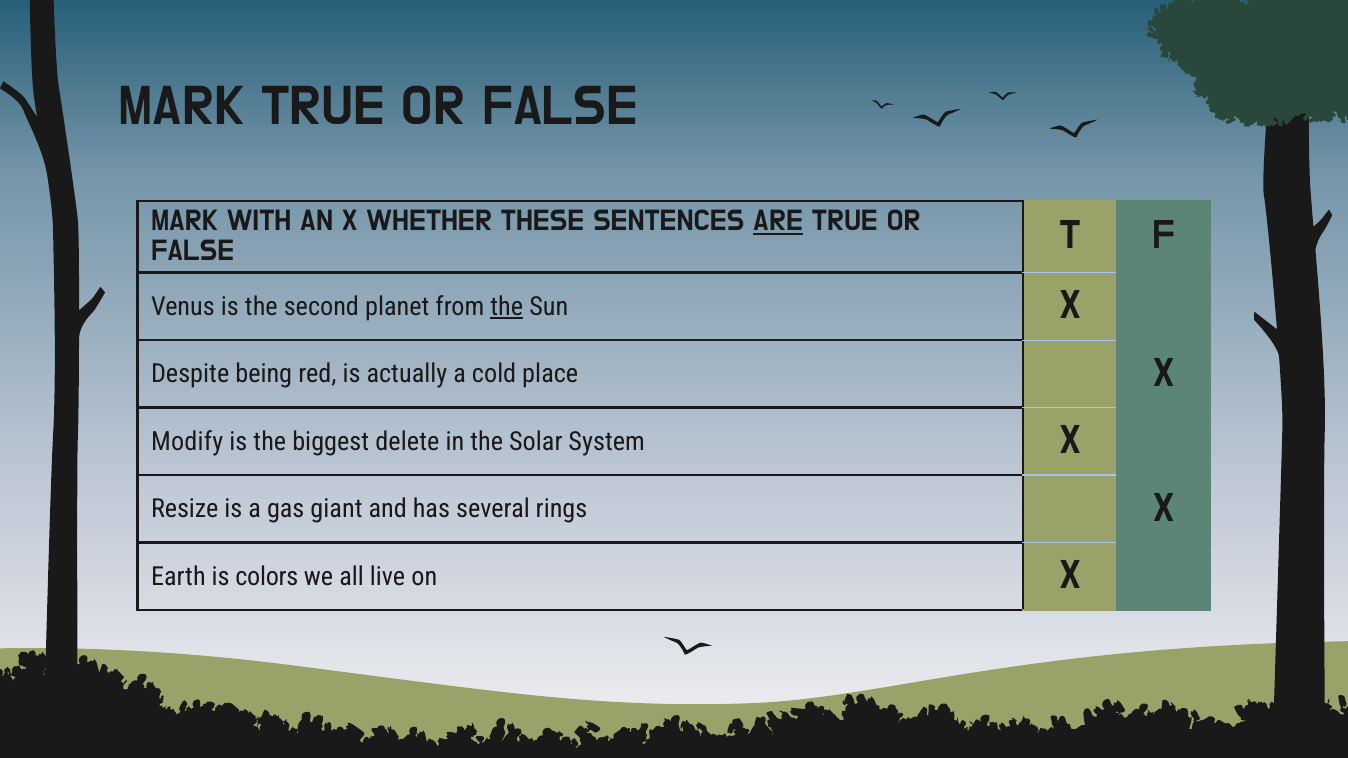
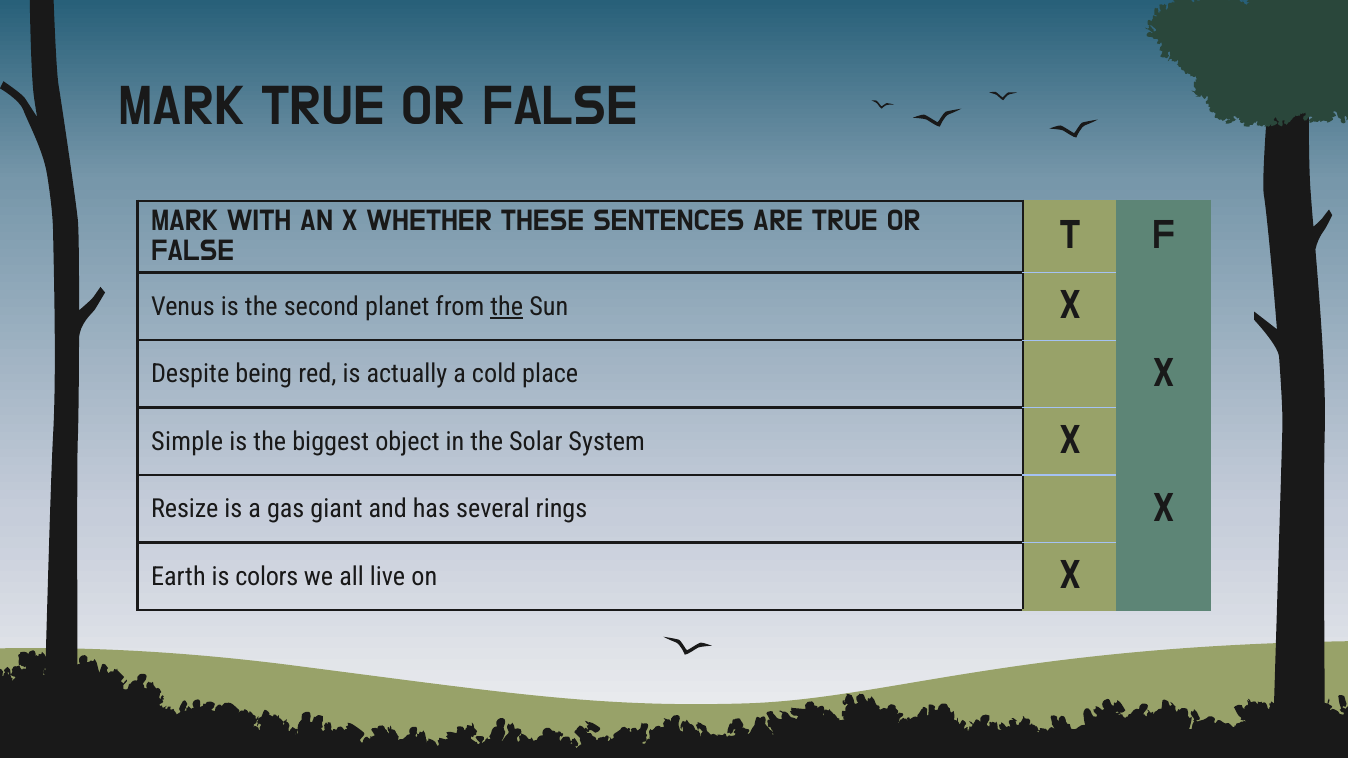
ARE underline: present -> none (778, 221)
Modify: Modify -> Simple (187, 442)
delete: delete -> object (407, 442)
